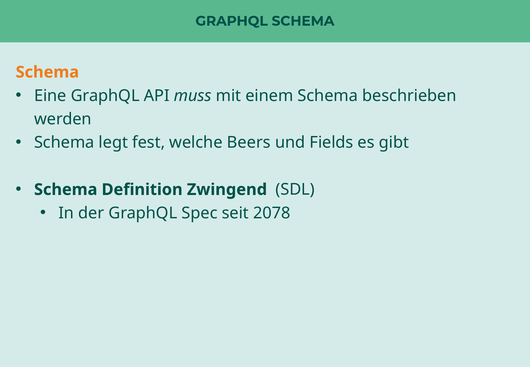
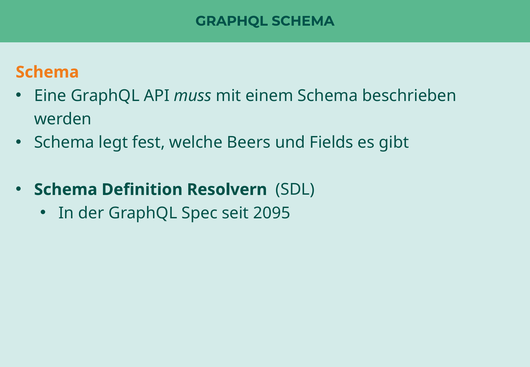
Zwingend: Zwingend -> Resolvern (227, 190)
2078: 2078 -> 2095 (272, 213)
